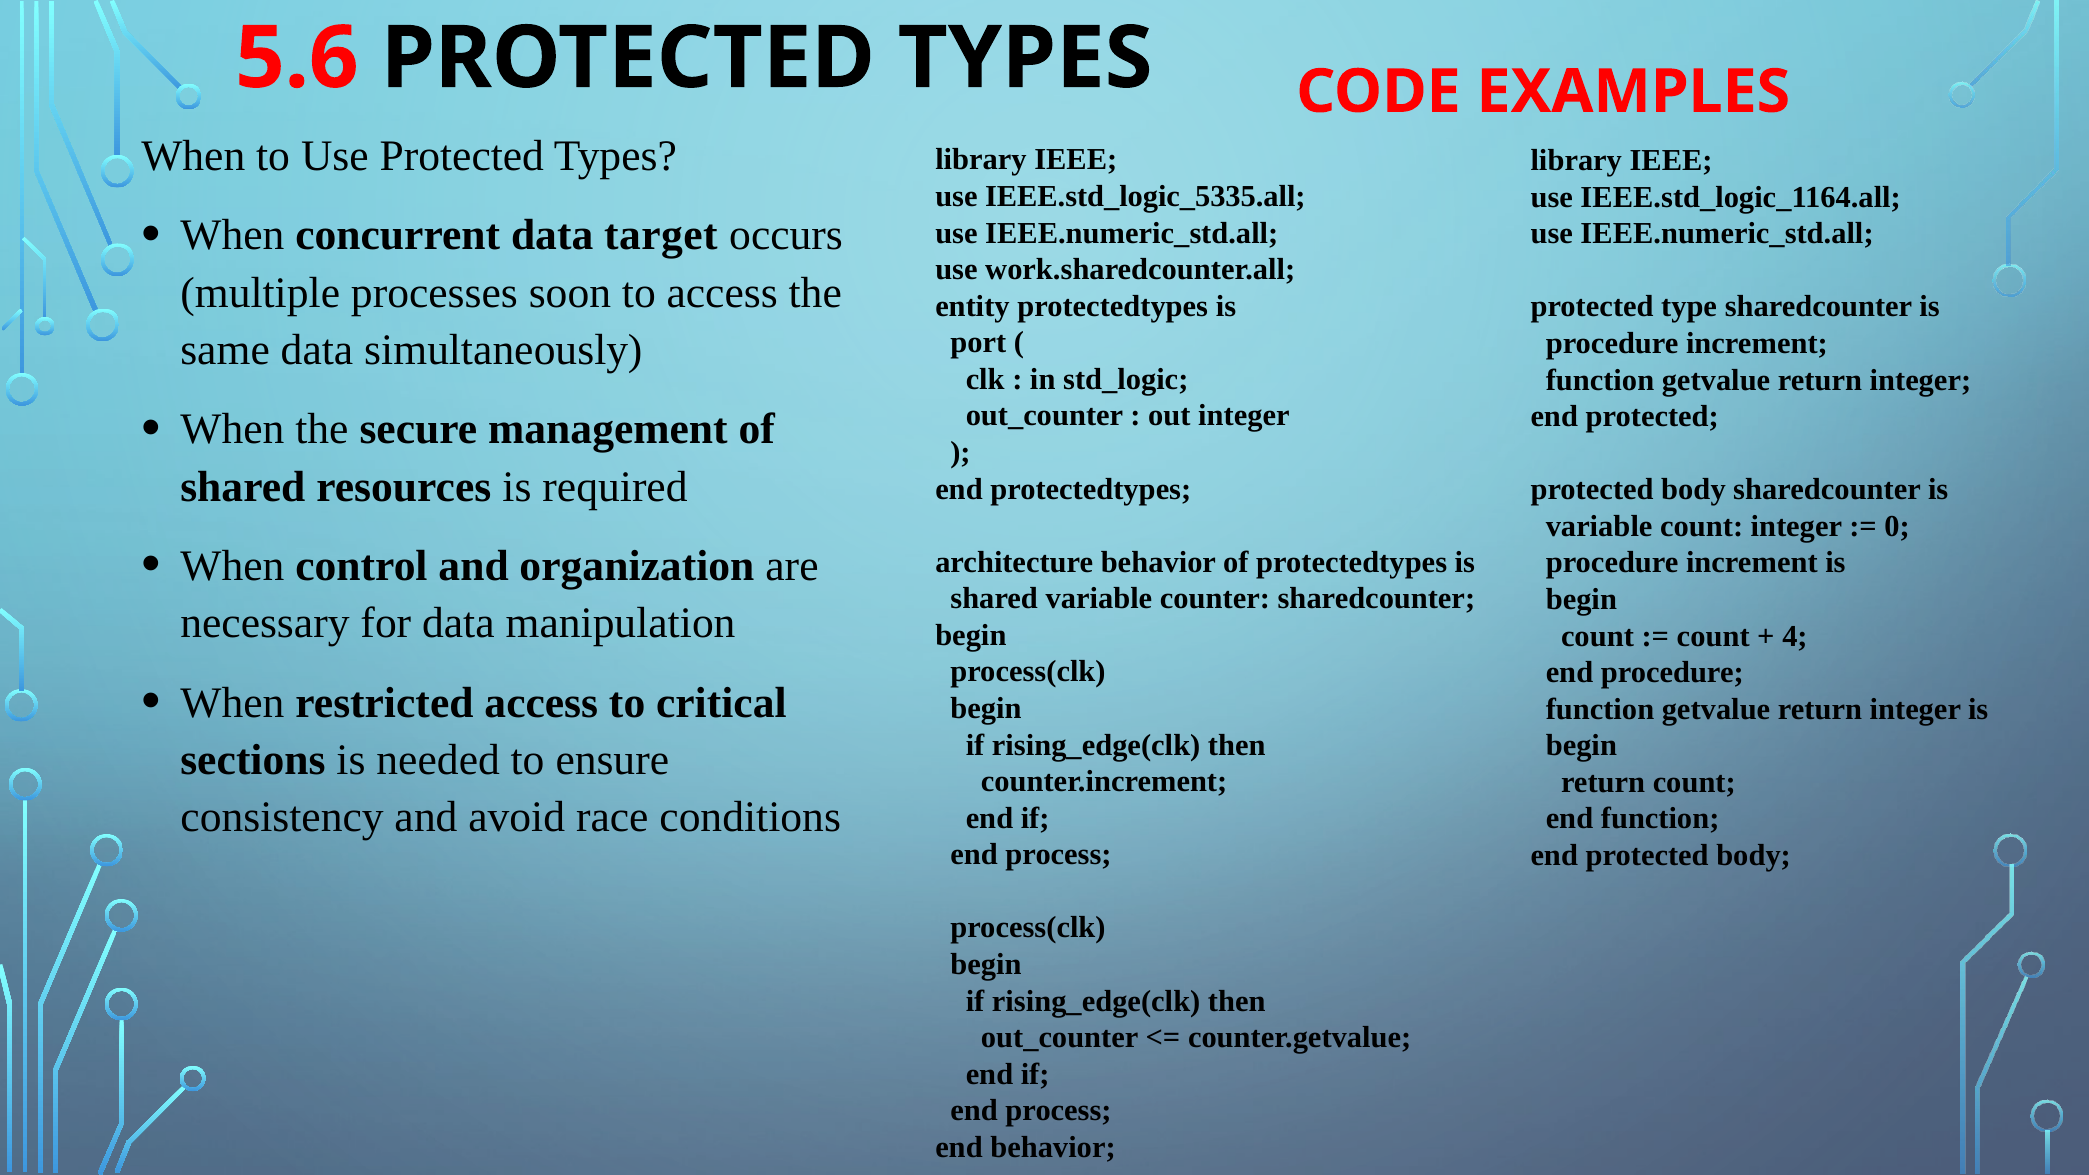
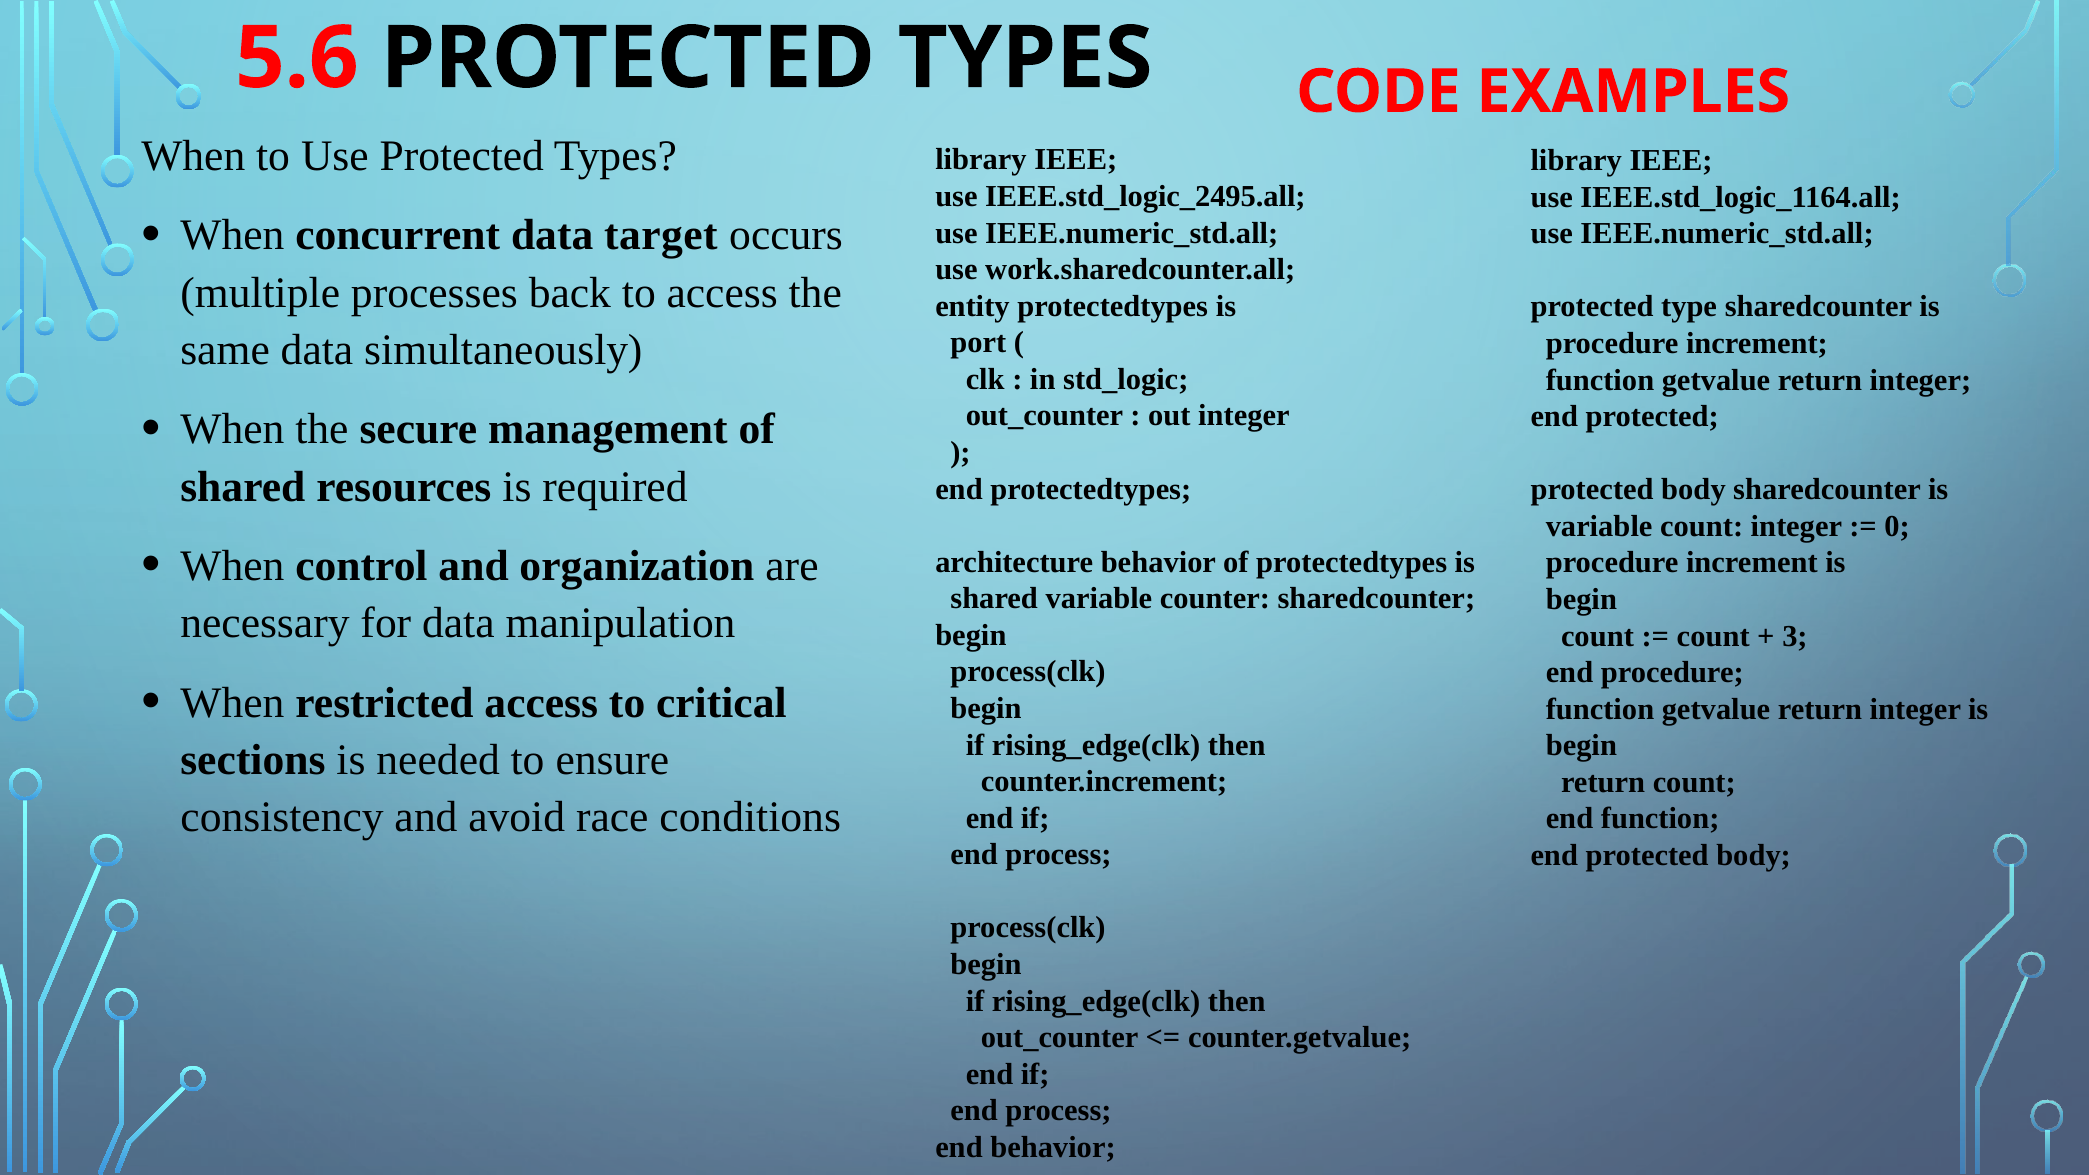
IEEE.std_logic_5335.all: IEEE.std_logic_5335.all -> IEEE.std_logic_2495.all (1145, 196)
soon: soon -> back (570, 293)
4: 4 -> 3 (1795, 636)
